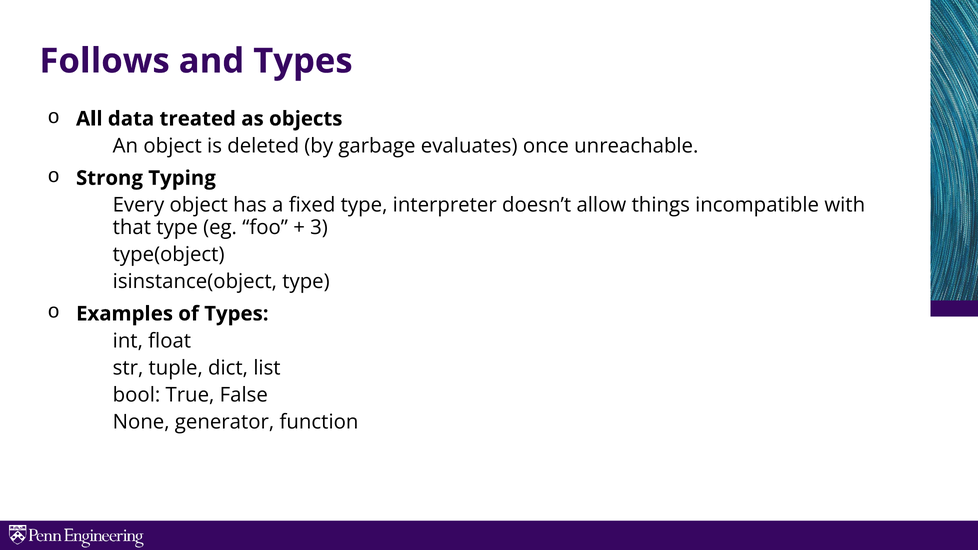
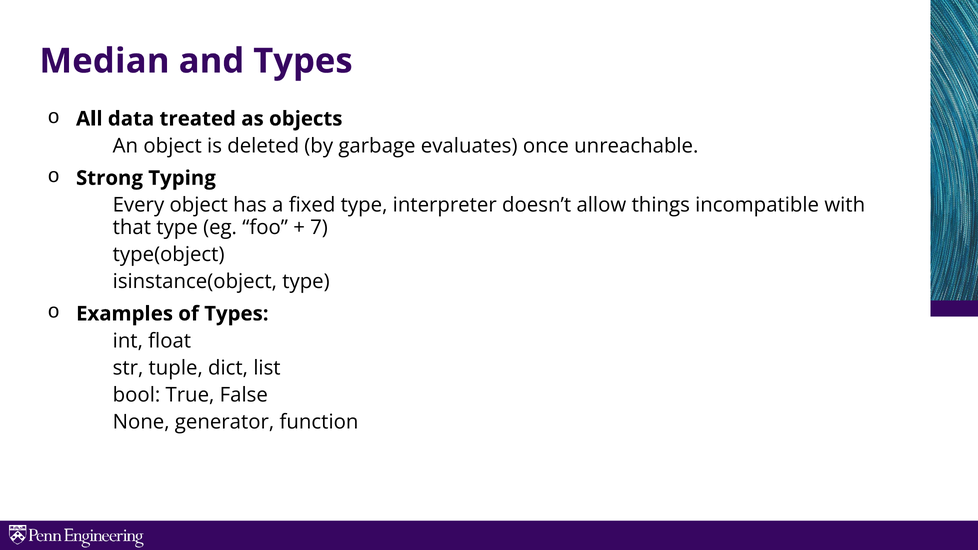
Follows: Follows -> Median (104, 61)
3: 3 -> 7 (319, 227)
